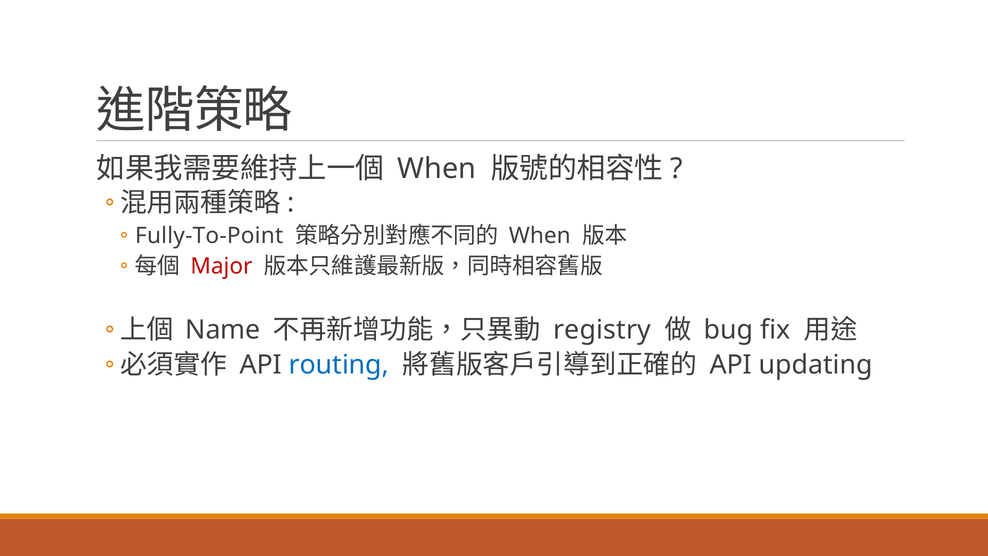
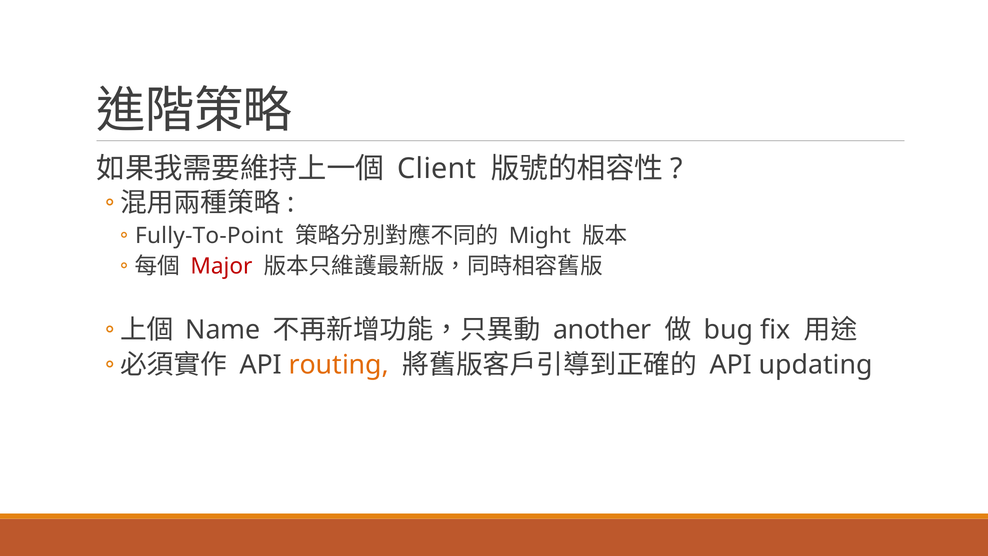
When: When -> Client (437, 169)
When: When -> Might (540, 236)
registry: registry -> another (602, 330)
routing colour: blue -> orange (339, 365)
